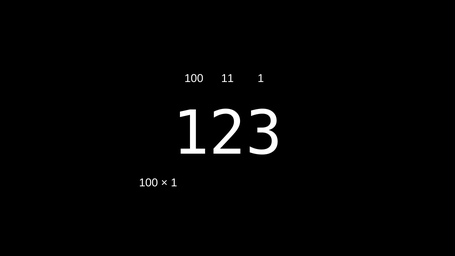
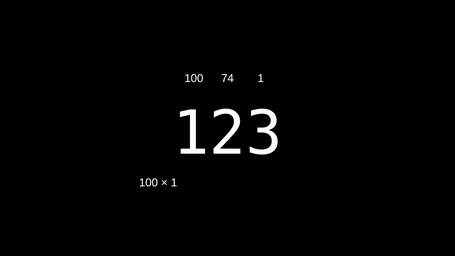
11: 11 -> 74 (227, 79)
